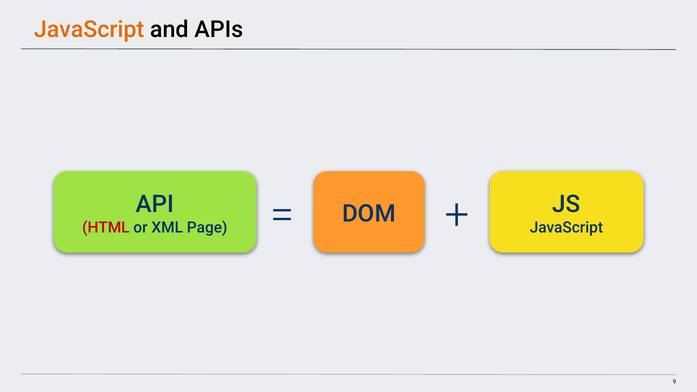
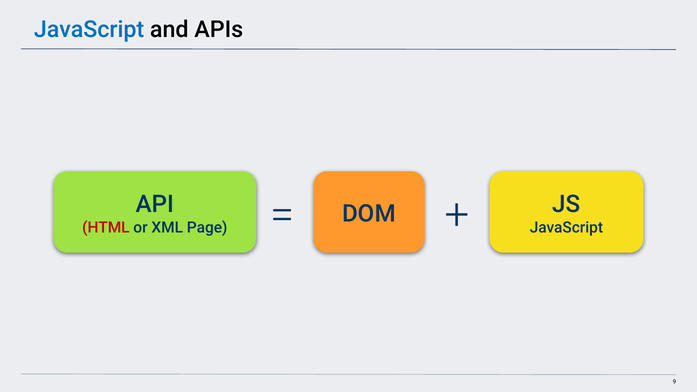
JavaScript colour: orange -> blue (89, 30)
